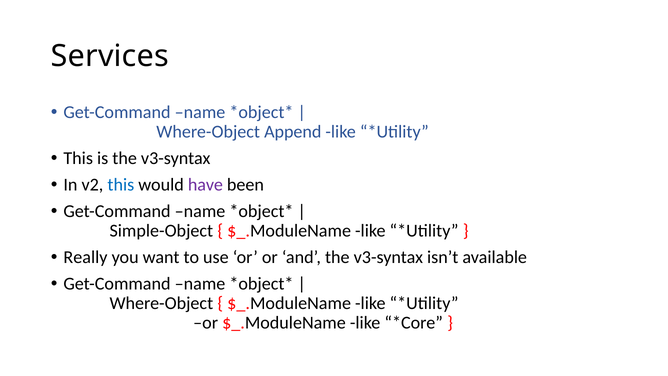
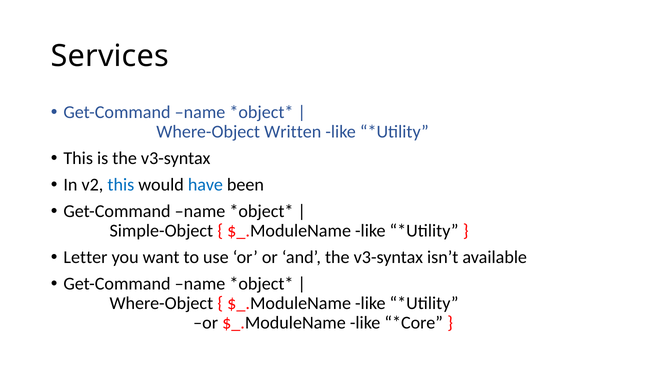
Append: Append -> Written (293, 132)
have colour: purple -> blue (205, 185)
Really: Really -> Letter (85, 257)
